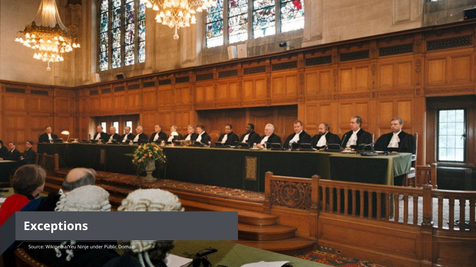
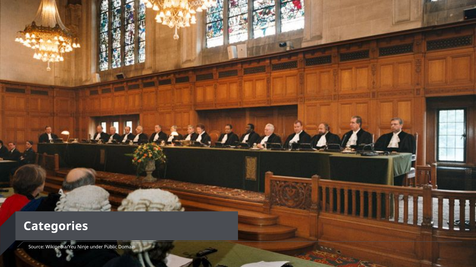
Exceptions: Exceptions -> Categories (56, 227)
